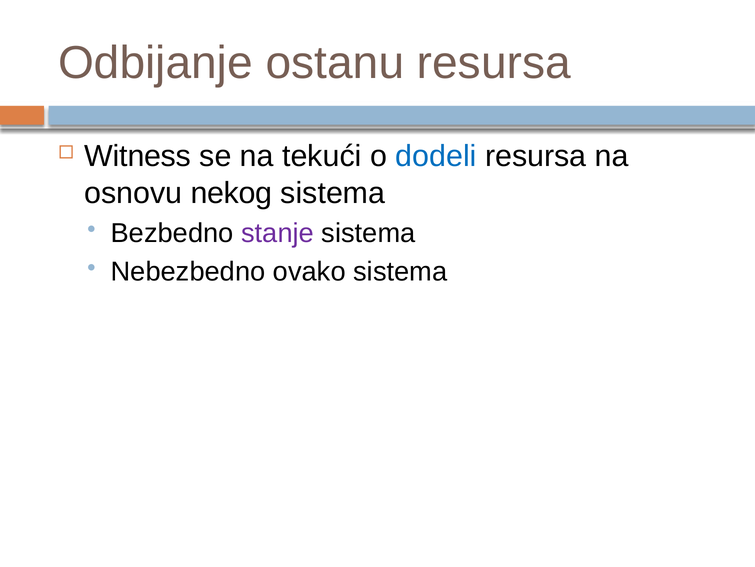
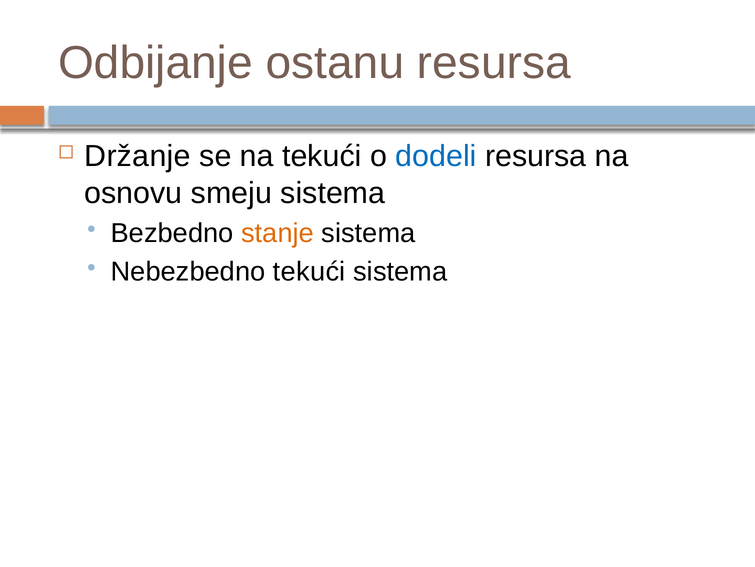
Witness: Witness -> Držanje (138, 156)
nekog: nekog -> smeju (231, 193)
stanje colour: purple -> orange (278, 233)
Nebezbedno ovako: ovako -> tekući (309, 271)
